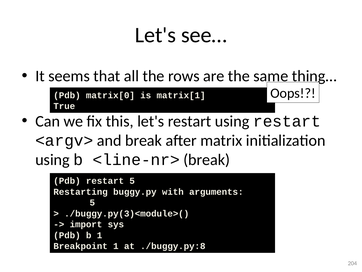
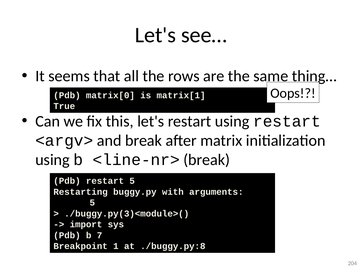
b 1: 1 -> 7 (100, 235)
